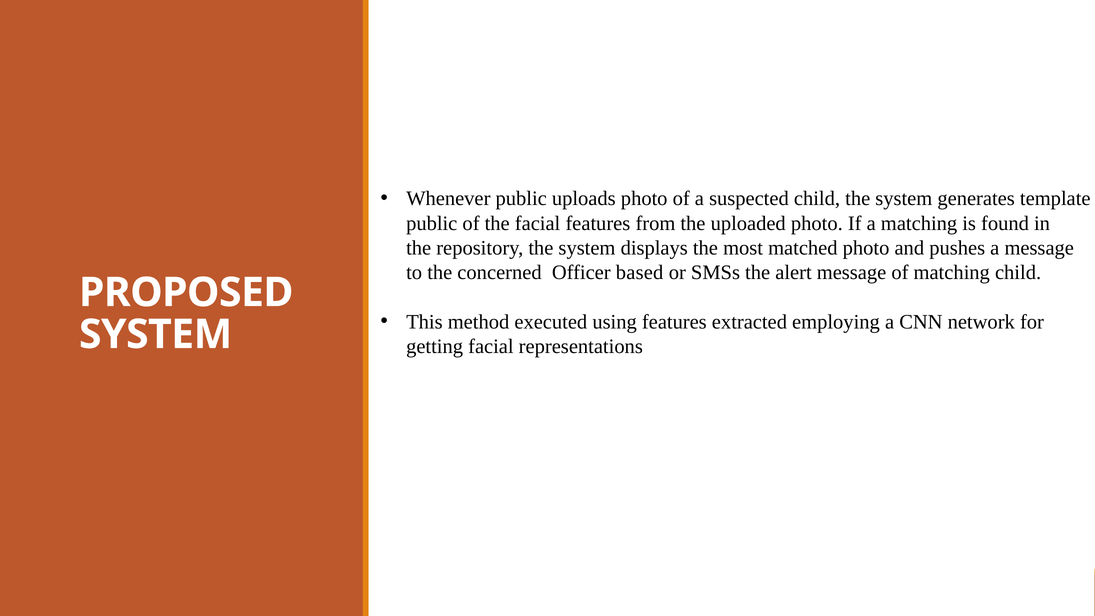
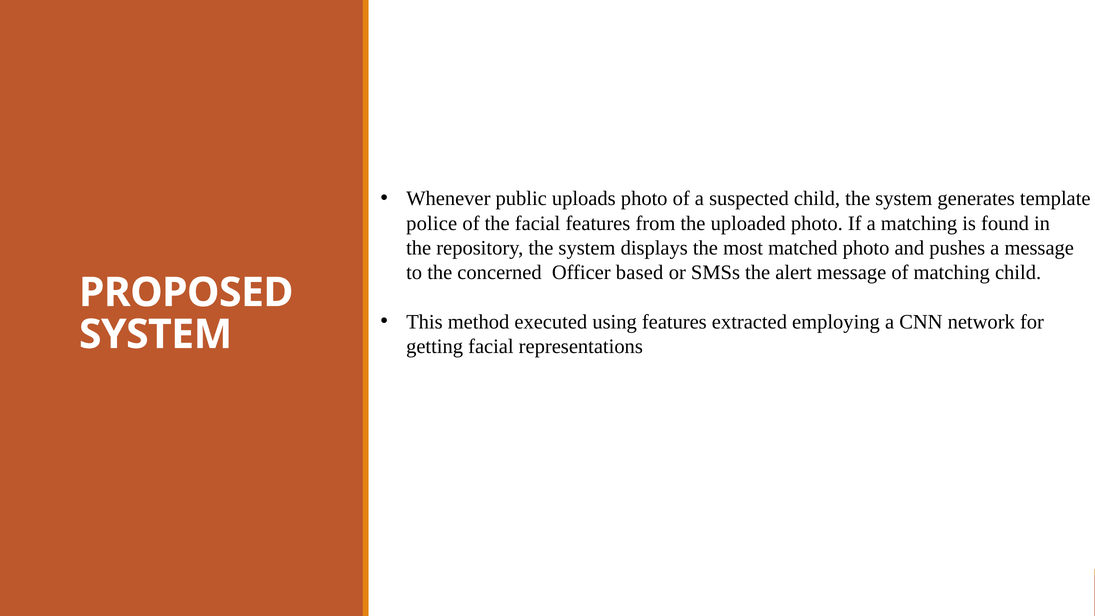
public: public -> police (432, 223)
